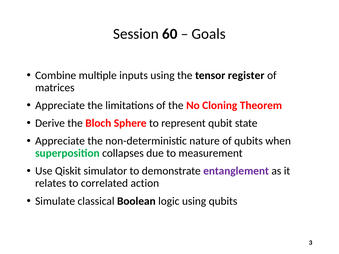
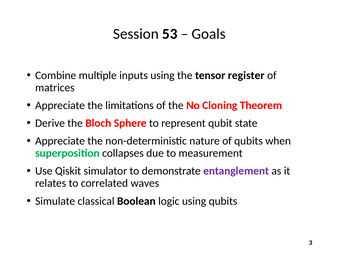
60: 60 -> 53 (170, 34)
action: action -> waves (145, 183)
